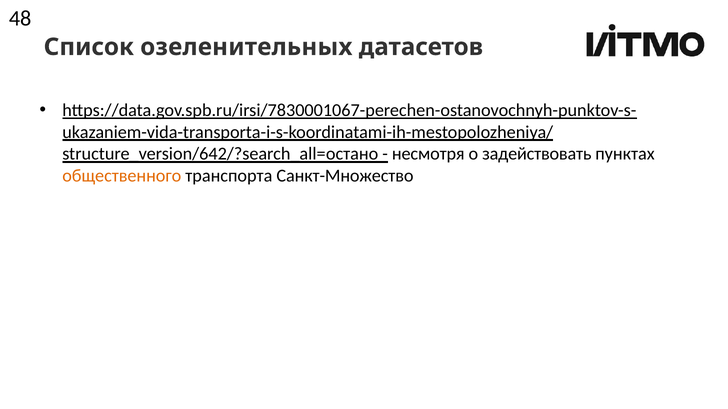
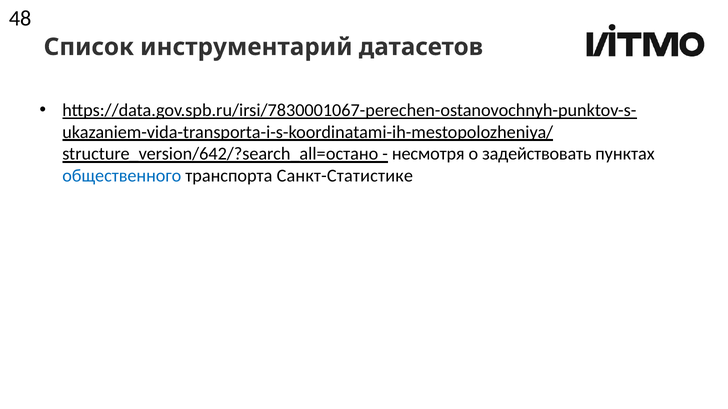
озеленительных: озеленительных -> инструментарий (246, 47)
общественного colour: orange -> blue (122, 176)
Санкт-Множество: Санкт-Множество -> Санкт-Статистике (345, 176)
